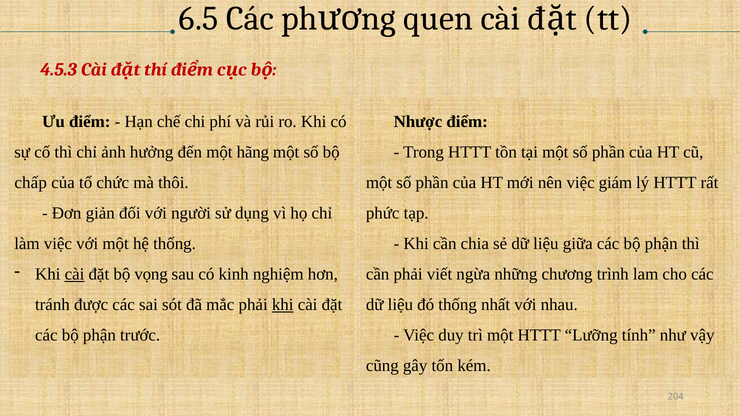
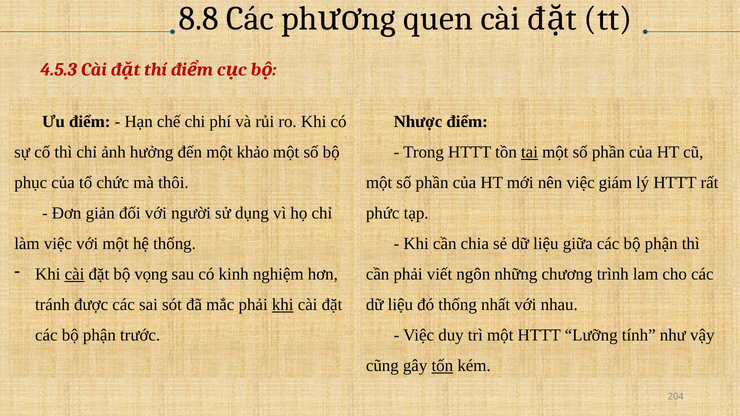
6.5: 6.5 -> 8.8 (199, 19)
hãng: hãng -> khảo (253, 152)
tại underline: none -> present (530, 152)
chấp: chấp -> phục (31, 183)
ngừa: ngừa -> ngôn (473, 274)
tốn underline: none -> present (442, 366)
